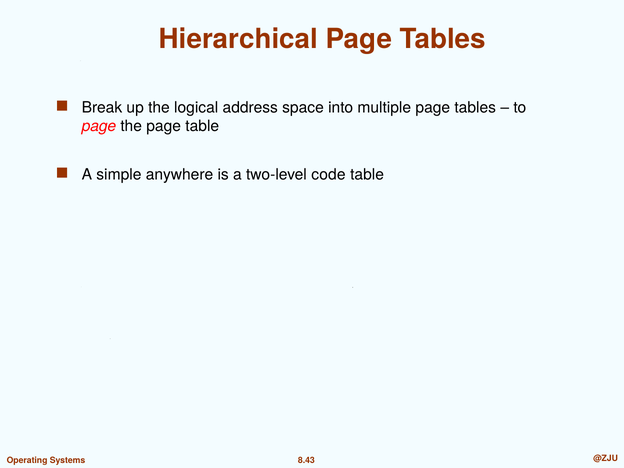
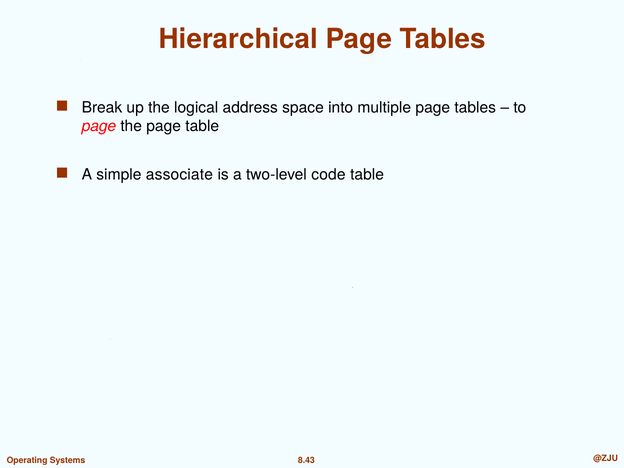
anywhere: anywhere -> associate (179, 175)
